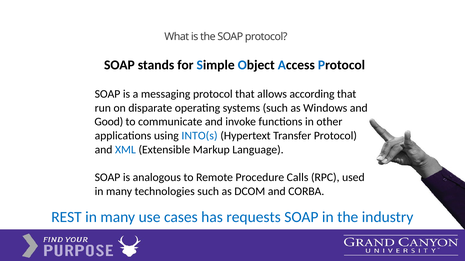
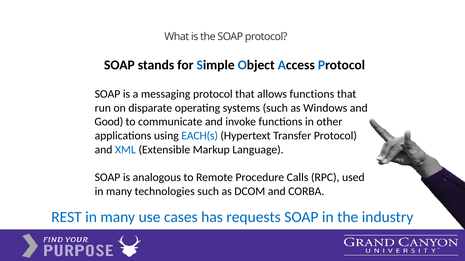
allows according: according -> functions (312, 94)
INTO(s: INTO(s -> EACH(s (200, 136)
